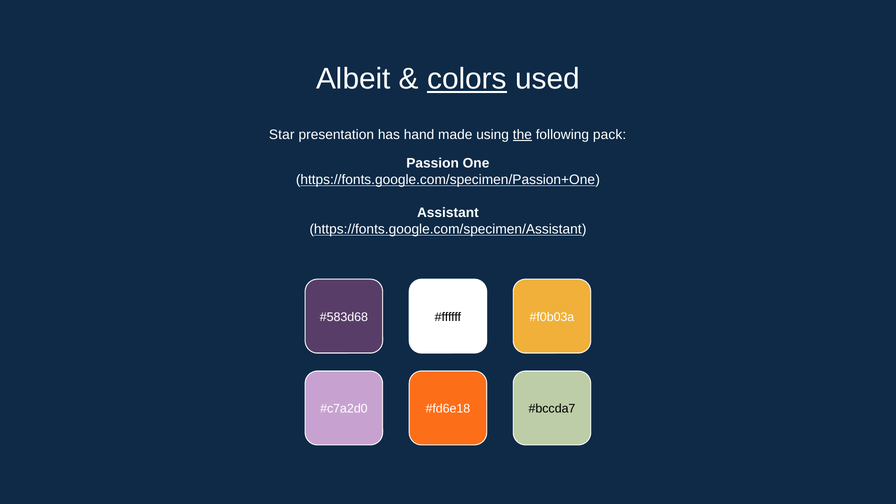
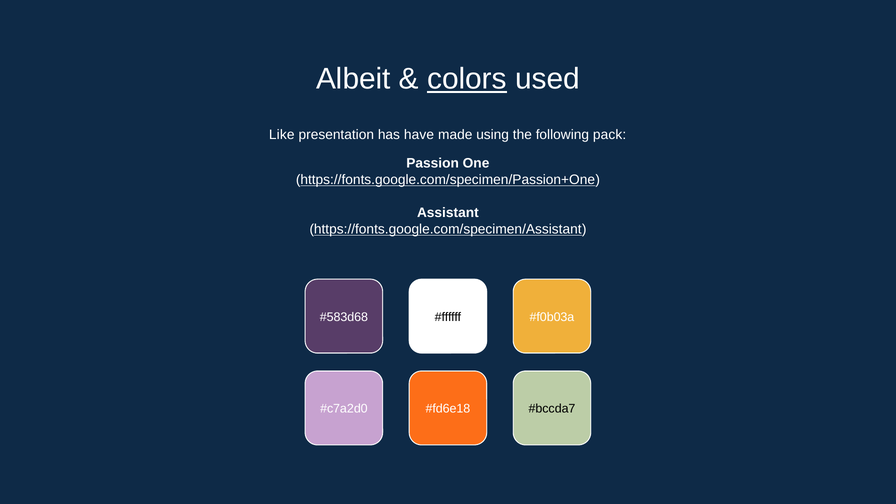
Star: Star -> Like (282, 135)
hand: hand -> have (419, 135)
the underline: present -> none (522, 135)
